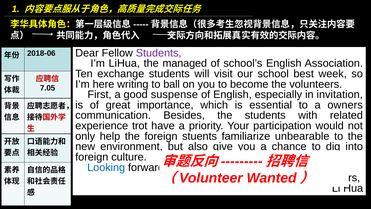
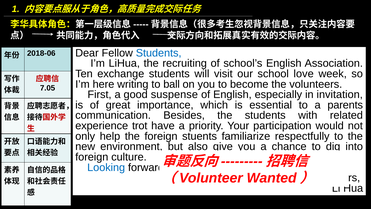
Students colour: purple -> blue (159, 53)
managed: managed -> recruiting (185, 63)
best: best -> love (304, 74)
owners: owners -> parents (345, 105)
unbearable: unbearable -> respectfully (302, 136)
